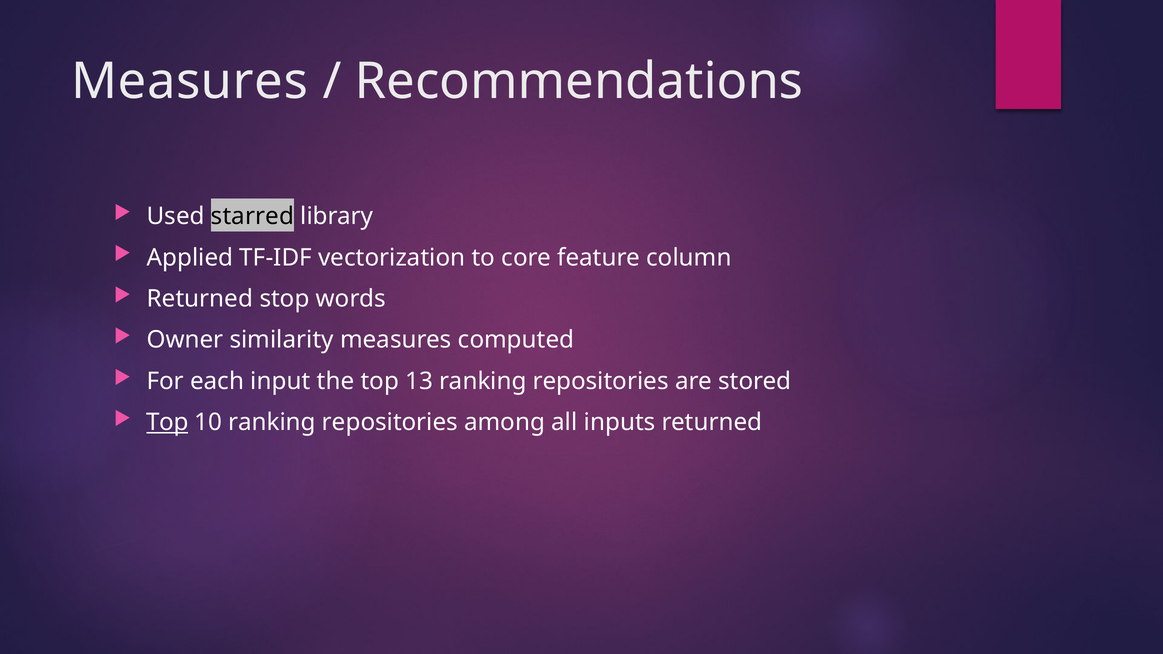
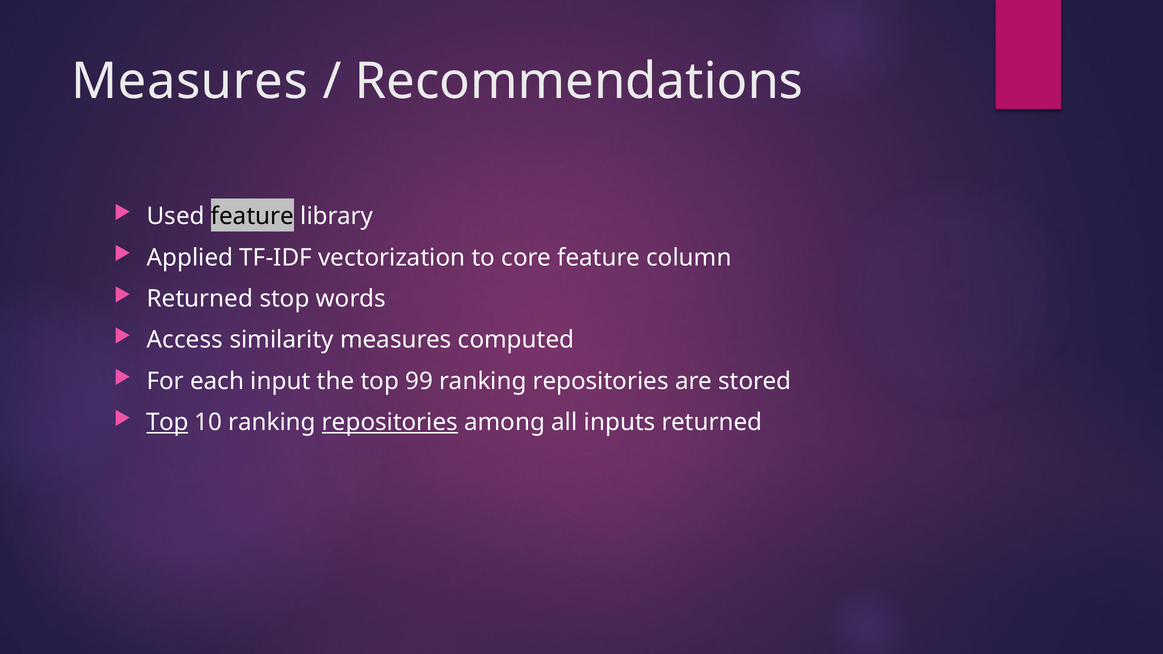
Used starred: starred -> feature (253, 216)
Owner: Owner -> Access (185, 340)
13: 13 -> 99 (419, 381)
repositories underline: none -> present (390, 422)
